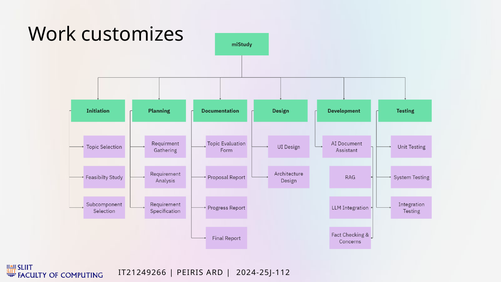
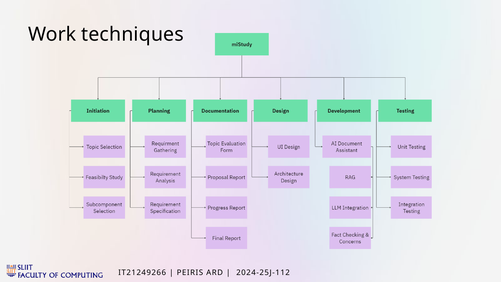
customizes: customizes -> techniques (133, 35)
